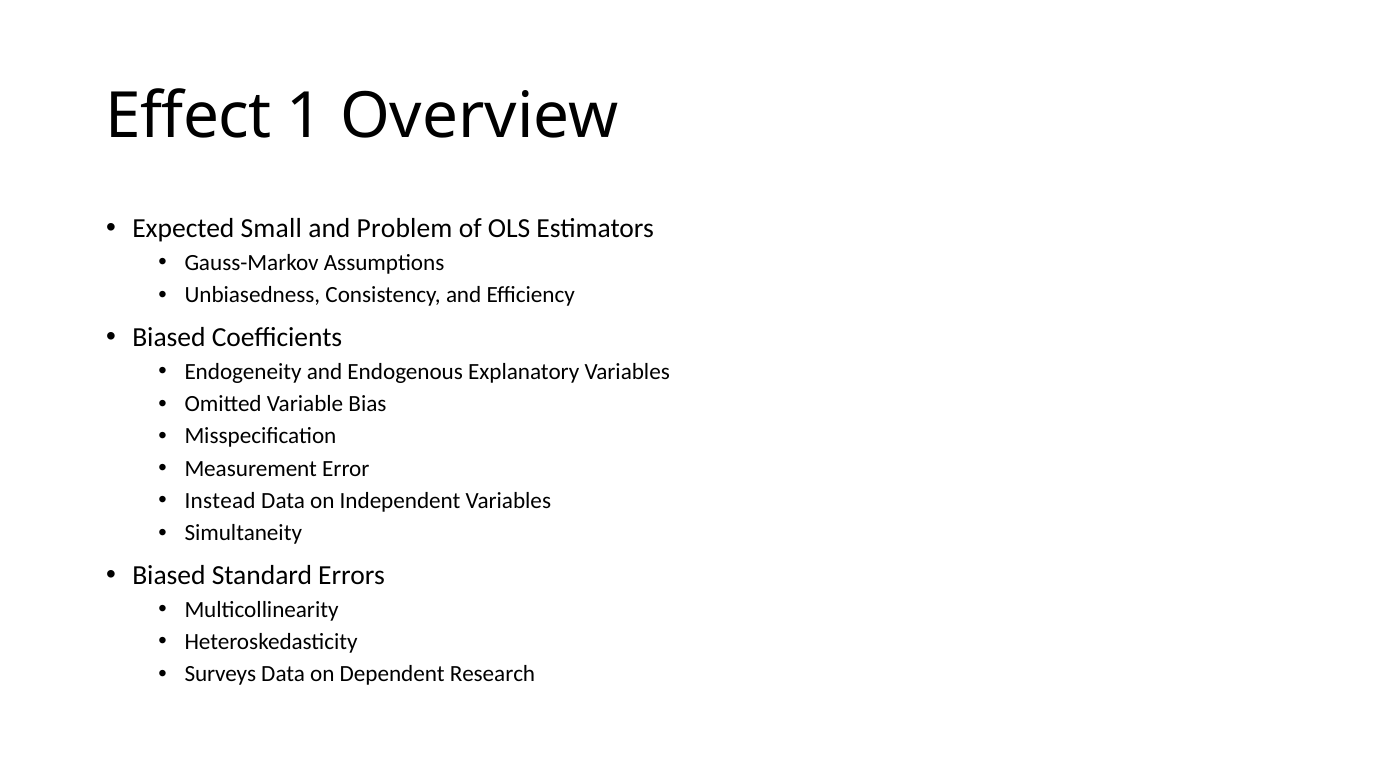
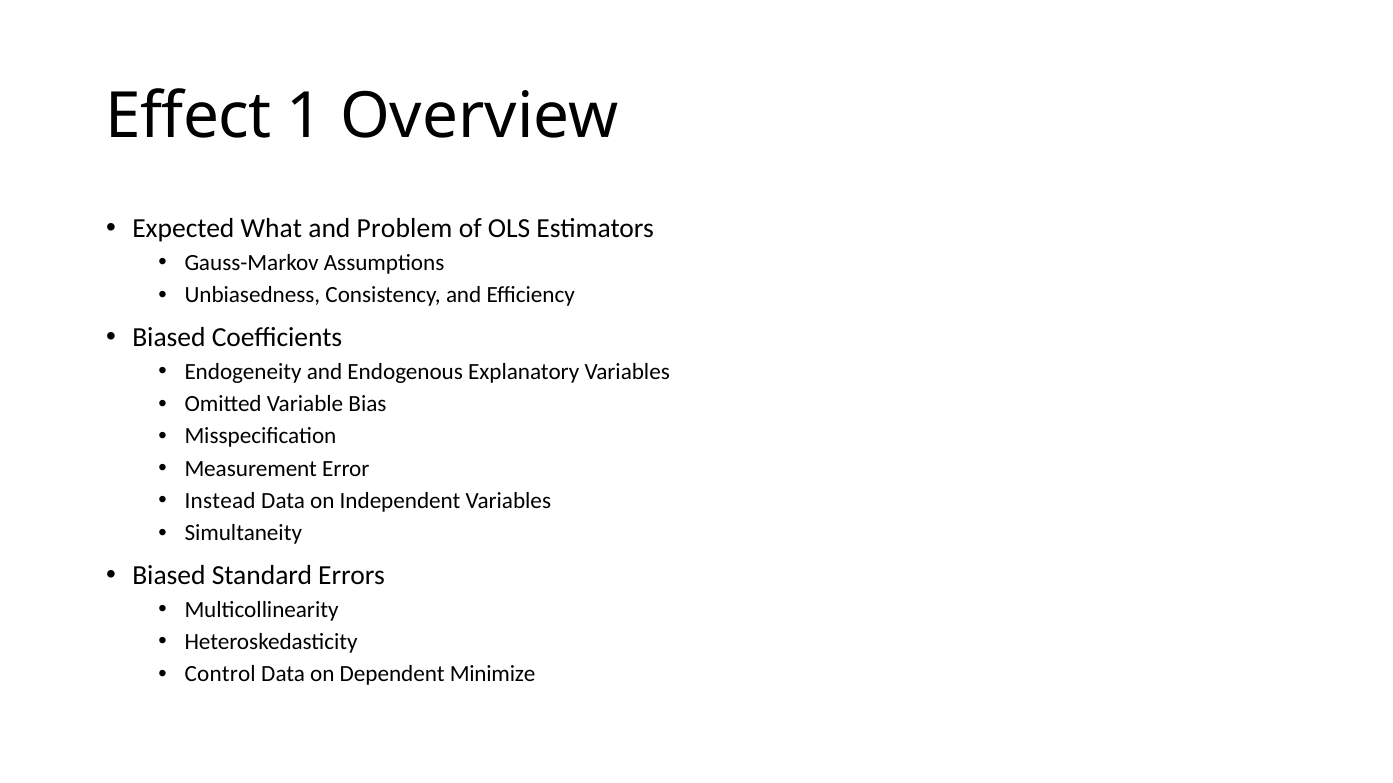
Small: Small -> What (271, 229)
Surveys: Surveys -> Control (220, 675)
Research: Research -> Minimize (493, 675)
